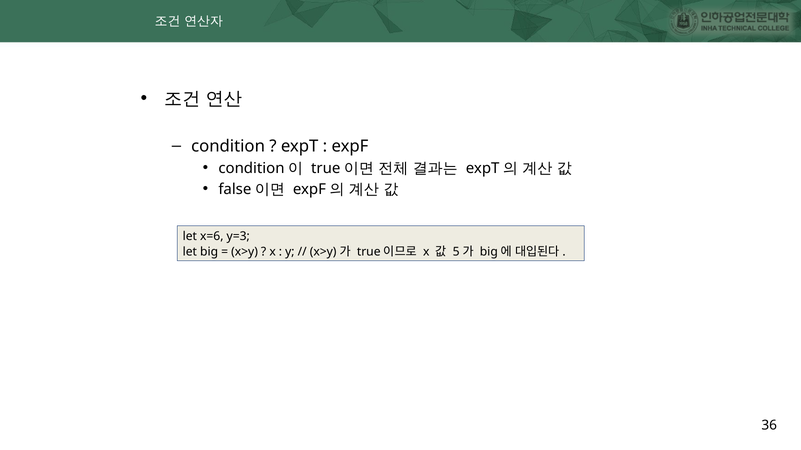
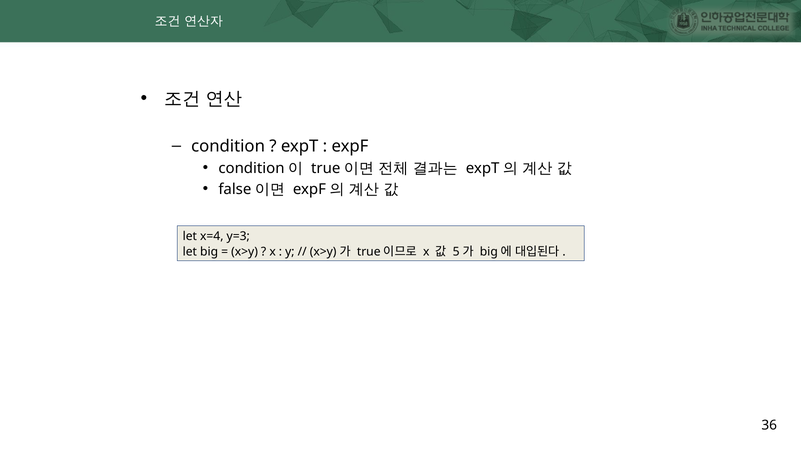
x=6: x=6 -> x=4 (212, 237)
